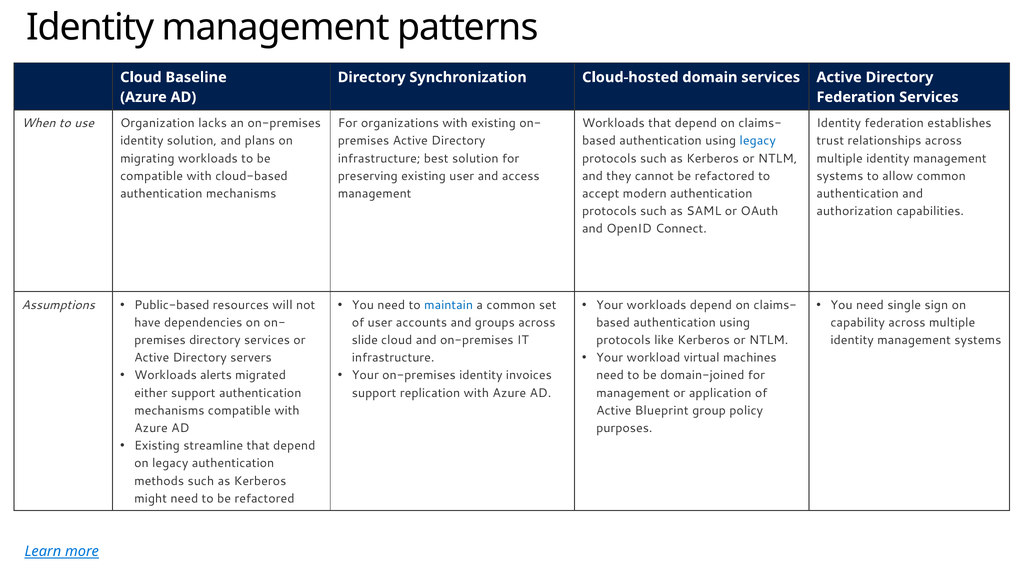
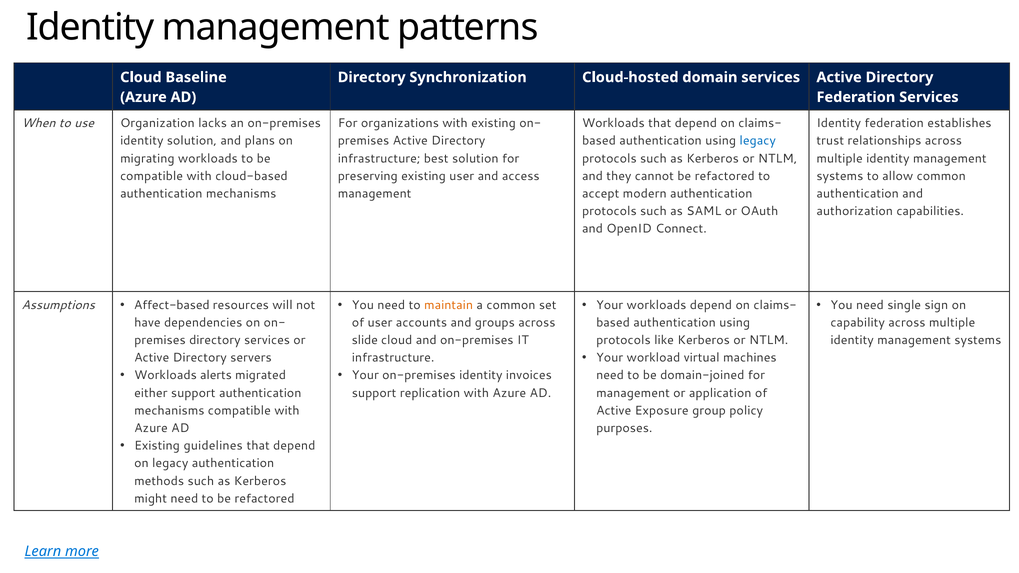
maintain colour: blue -> orange (449, 305)
Public-based: Public-based -> Affect-based (172, 305)
Blueprint: Blueprint -> Exposure (662, 411)
streamline: streamline -> guidelines (213, 446)
